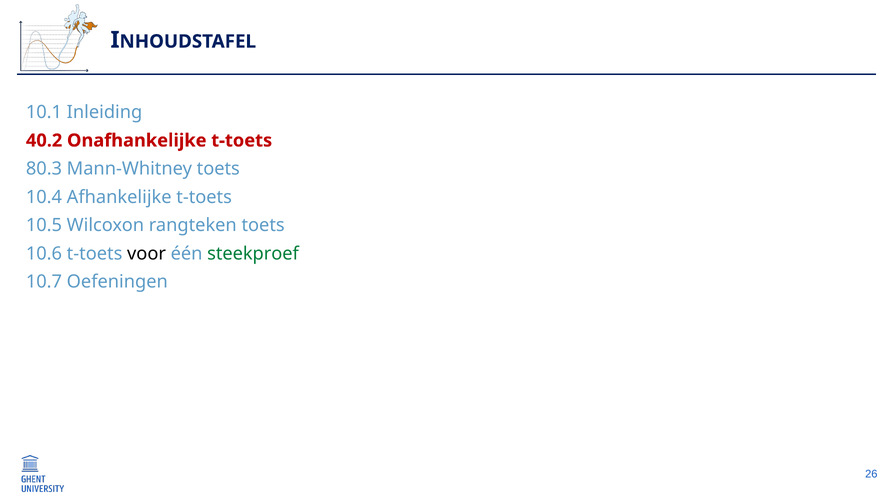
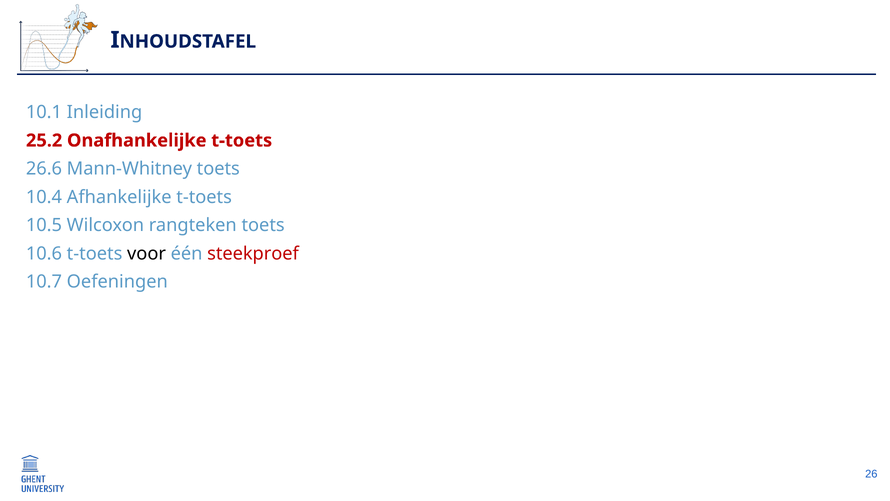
40.2: 40.2 -> 25.2 (44, 140)
80.3: 80.3 -> 26.6 (44, 169)
steekproef colour: green -> red (253, 253)
